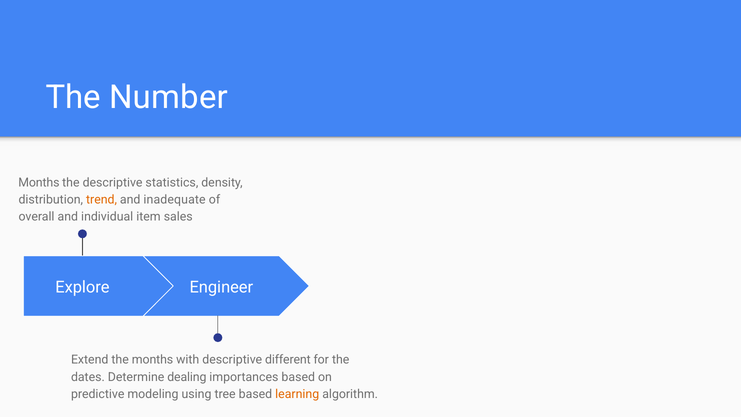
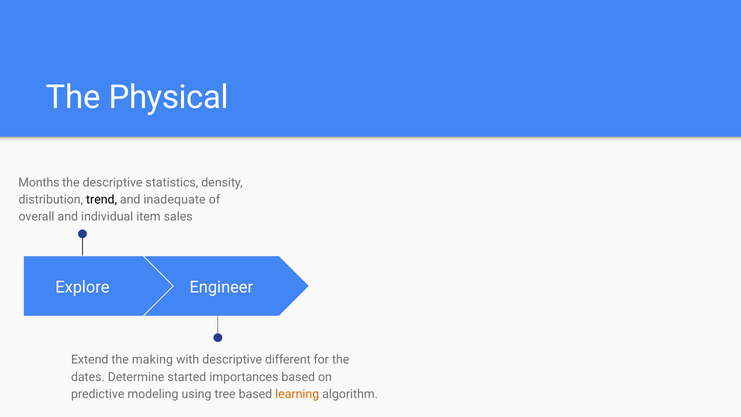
Number: Number -> Physical (169, 97)
trend colour: orange -> black (102, 200)
the months: months -> making (152, 360)
dealing: dealing -> started (187, 377)
